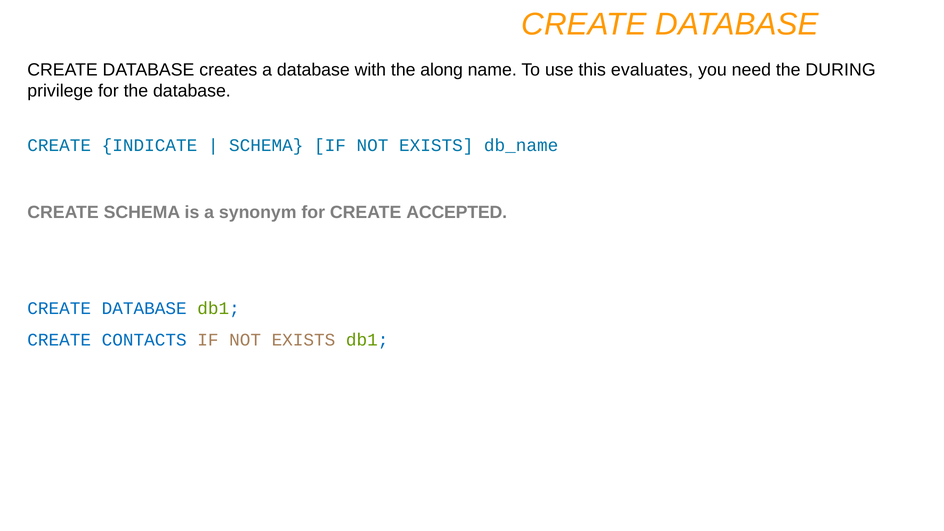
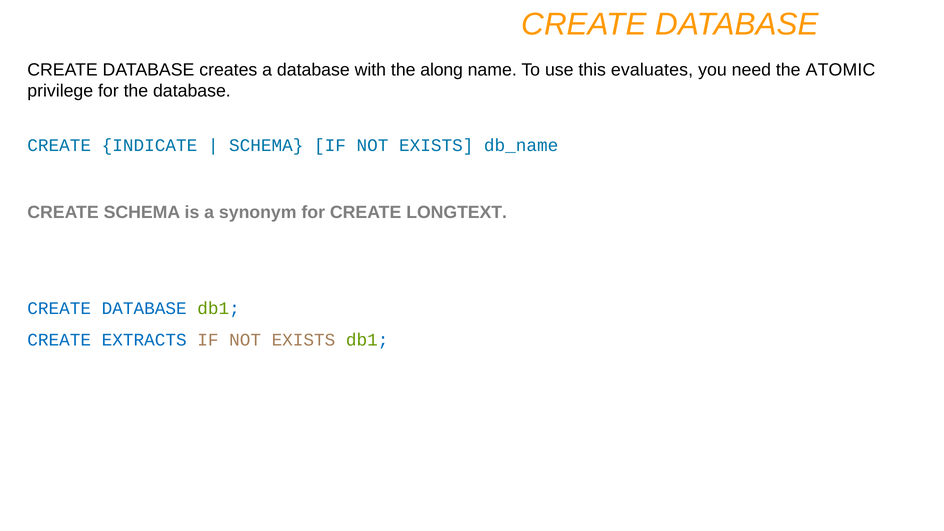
DURING: DURING -> ATOMIC (840, 70)
ACCEPTED: ACCEPTED -> LONGTEXT (457, 213)
CONTACTS: CONTACTS -> EXTRACTS (144, 340)
